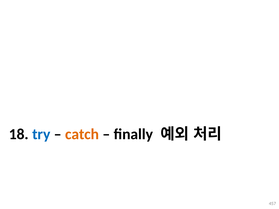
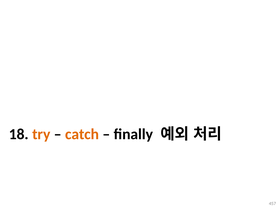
try colour: blue -> orange (41, 134)
